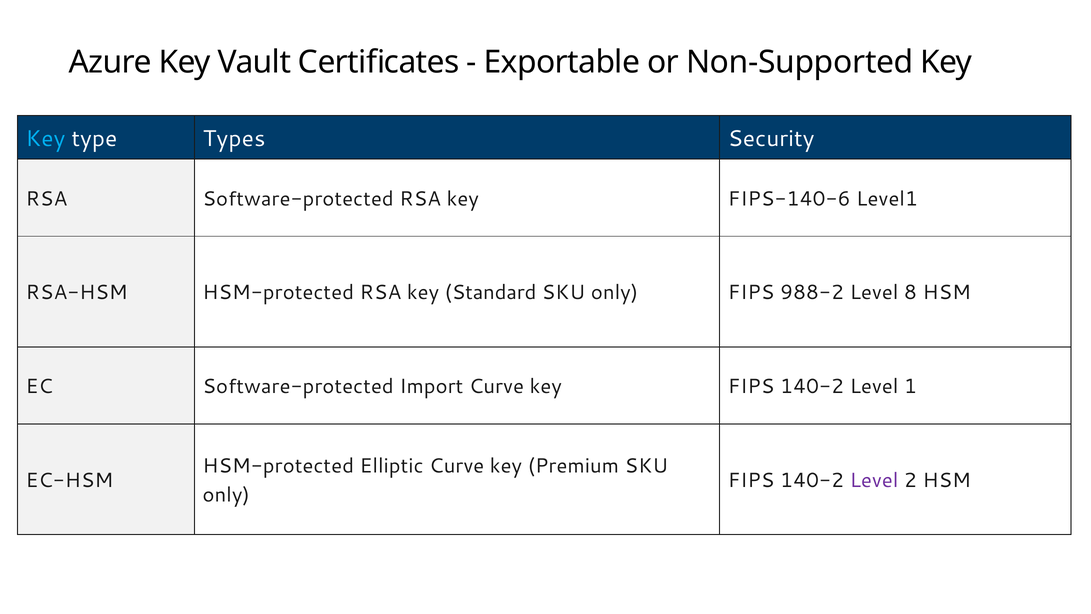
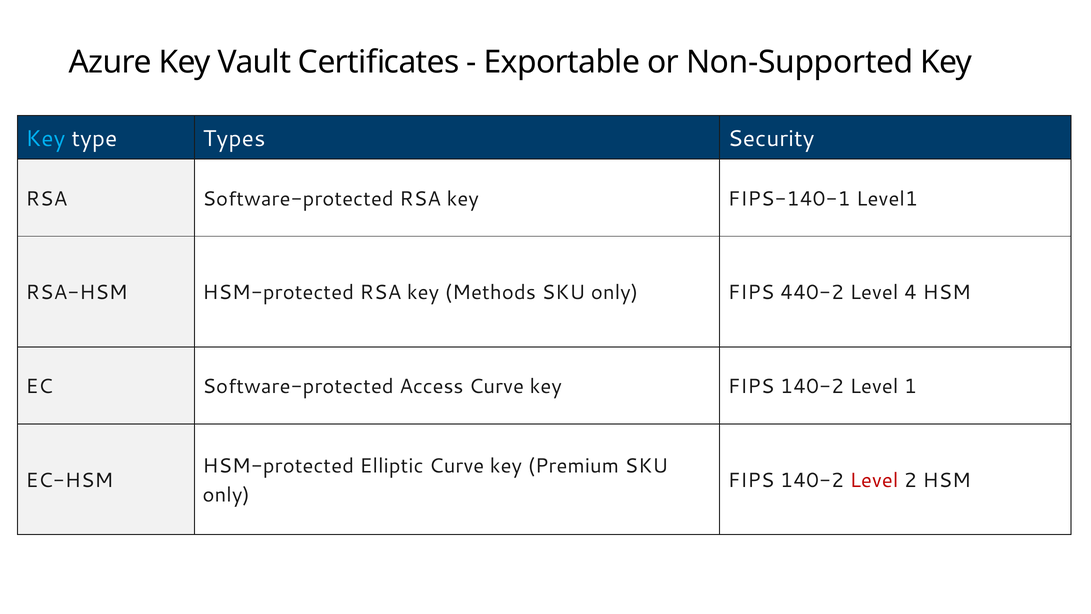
FIPS-140-6: FIPS-140-6 -> FIPS-140-1 (789, 199)
Standard: Standard -> Methods (490, 293)
988-2: 988-2 -> 440-2 (812, 293)
8: 8 -> 4 (910, 293)
Import: Import -> Access (431, 386)
Level colour: purple -> red (874, 480)
